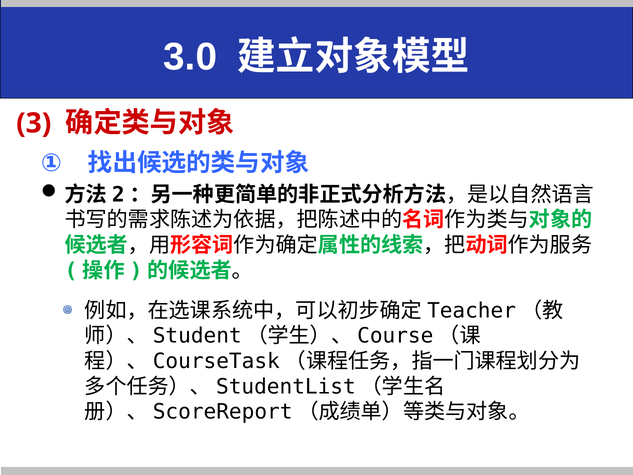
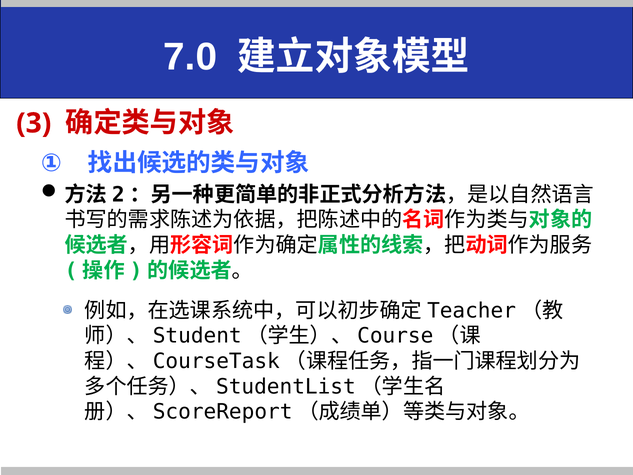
3.0: 3.0 -> 7.0 (190, 57)
